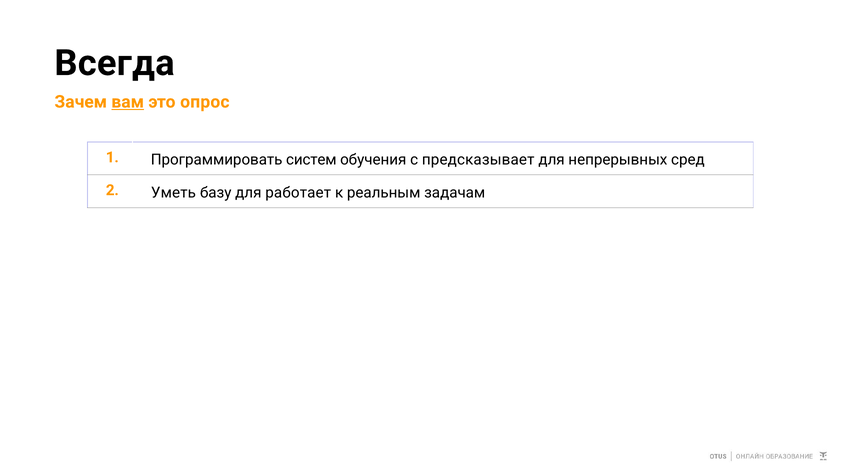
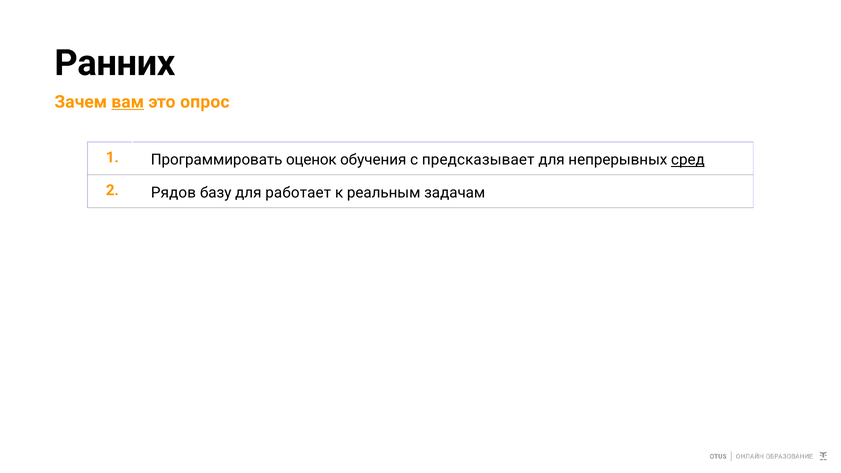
Всегда: Всегда -> Ранних (115, 63)
систем: систем -> оценок (311, 160)
сред underline: none -> present (688, 160)
Уметь: Уметь -> Рядов (173, 193)
